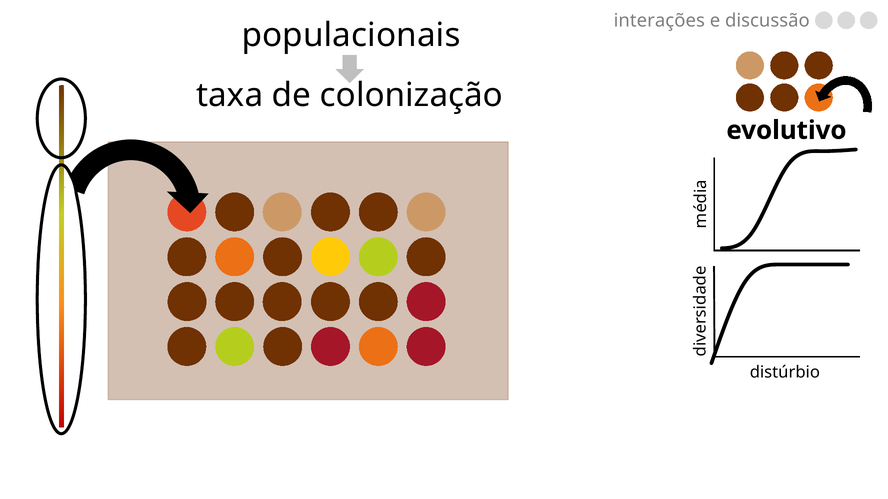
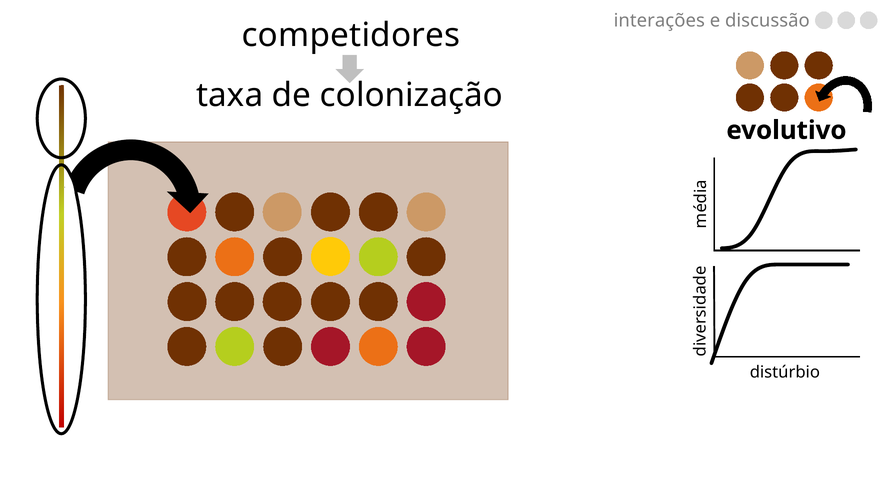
populacionais: populacionais -> competidores (351, 35)
